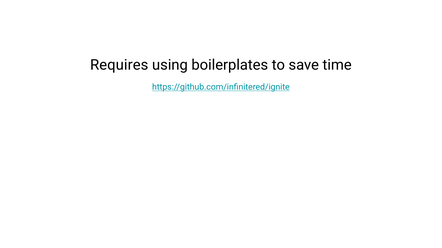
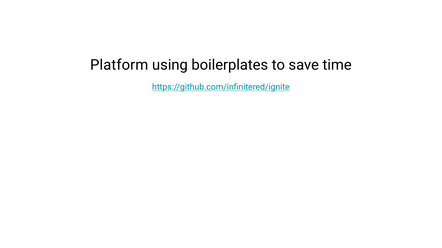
Requires: Requires -> Platform (119, 65)
